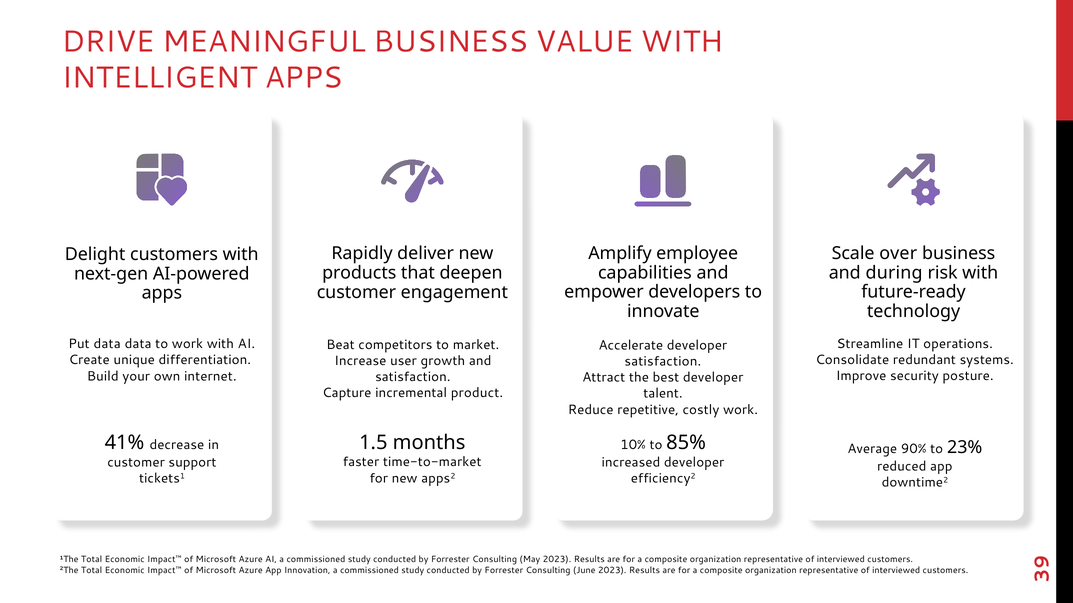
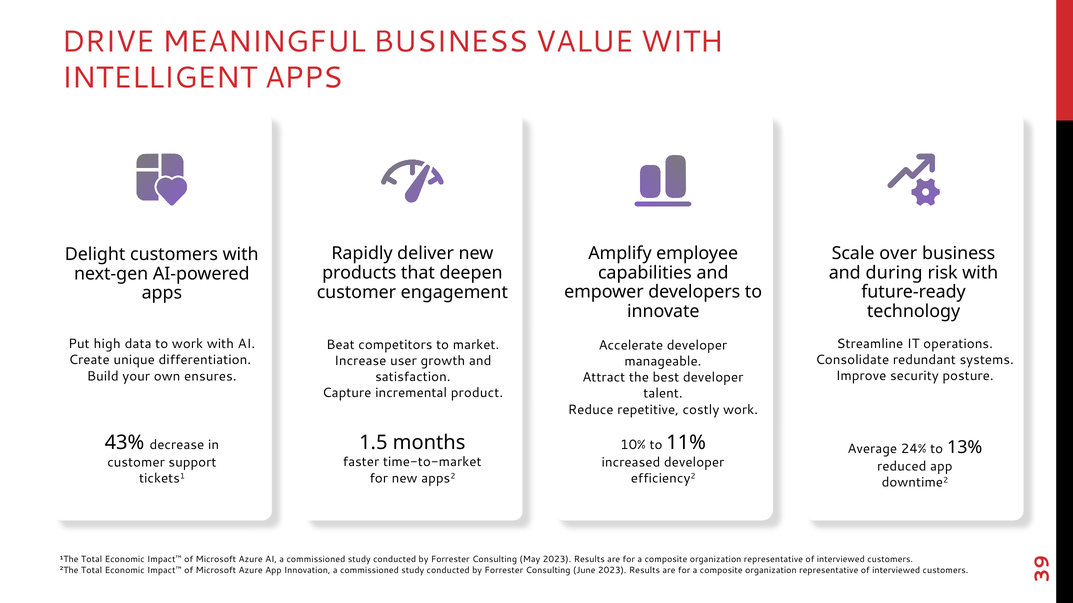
Put data: data -> high (107, 344)
satisfaction: satisfaction -> manageable (663, 362)
internet: internet -> ensures (210, 376)
41%: 41% -> 43% (124, 443)
85%: 85% -> 11% (686, 443)
90%: 90% -> 24% (914, 449)
23%: 23% -> 13% (965, 448)
